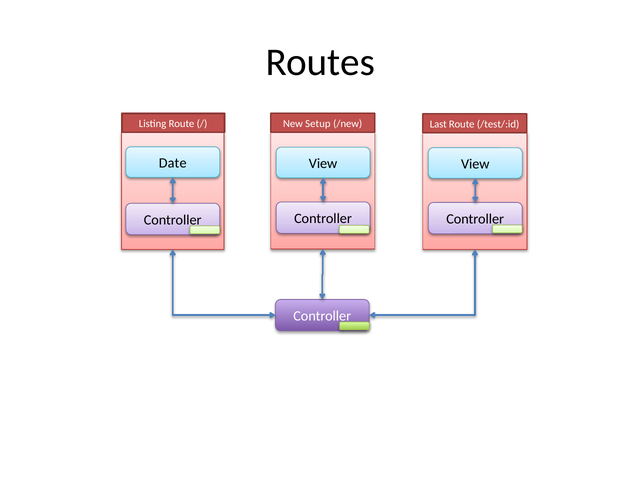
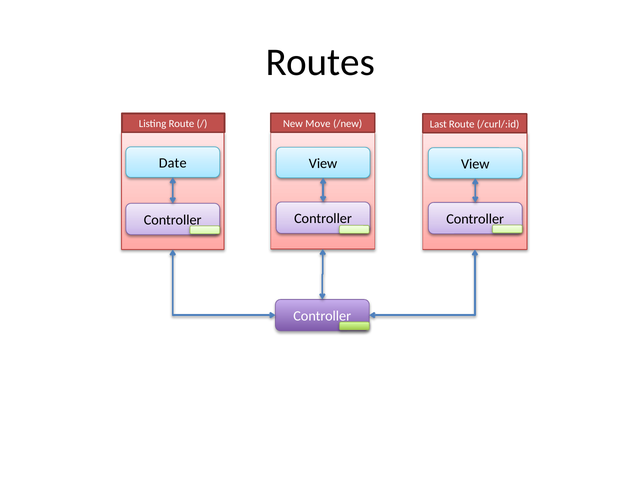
Setup: Setup -> Move (318, 123)
/test/:id: /test/:id -> /curl/:id (498, 124)
